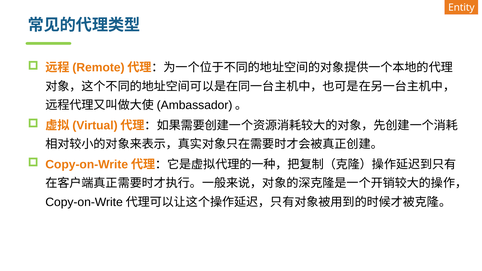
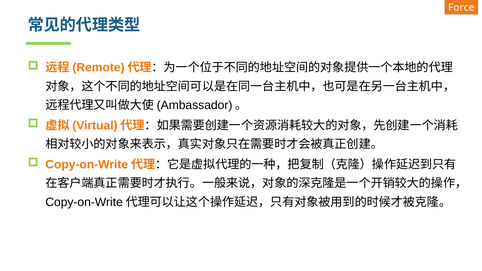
Entity: Entity -> Force (461, 7)
